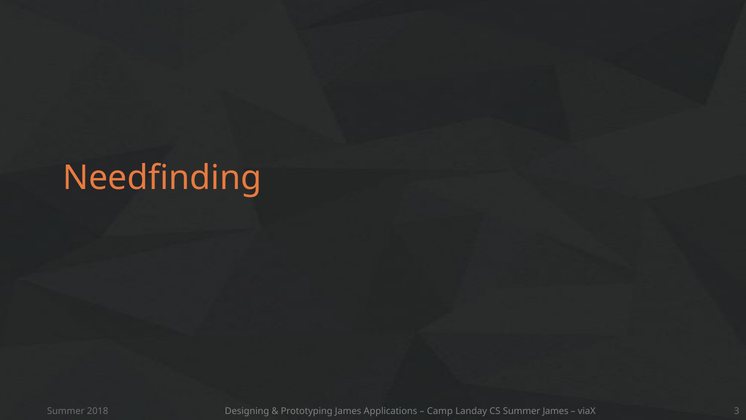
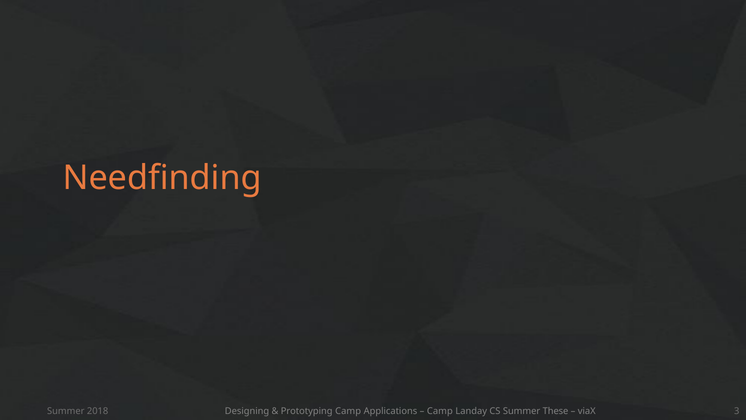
Prototyping James: James -> Camp (348, 411)
Summer James: James -> These (556, 411)
